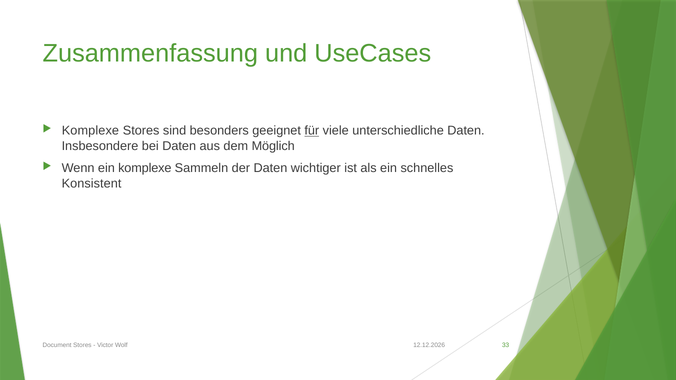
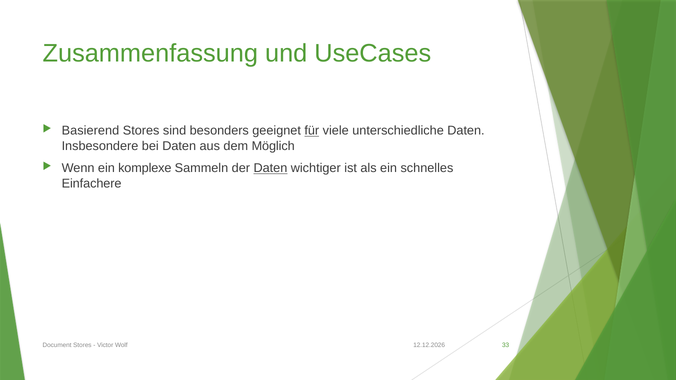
Komplexe: Komplexe -> Basierend (90, 131)
Daten underline: none -> present (270, 168)
Konsistent: Konsistent -> Einfachere (92, 184)
